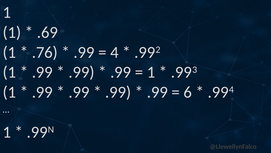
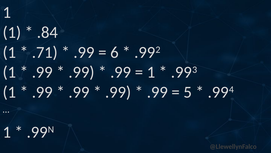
.69: .69 -> .84 (47, 32)
.76: .76 -> .71 (45, 52)
4: 4 -> 6 (114, 52)
6: 6 -> 5 (188, 92)
